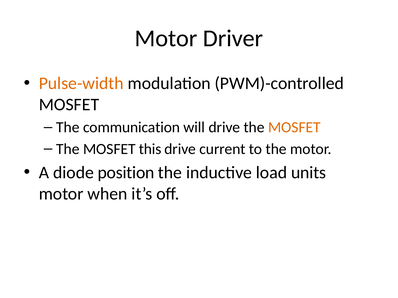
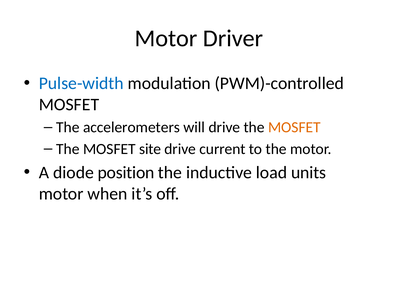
Pulse-width colour: orange -> blue (81, 84)
communication: communication -> accelerometers (131, 128)
this: this -> site (150, 149)
